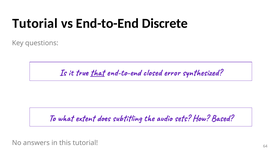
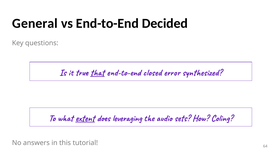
Tutorial: Tutorial -> General (35, 23)
Discrete: Discrete -> Decided (165, 23)
extent underline: none -> present (85, 118)
subtitling: subtitling -> leveraging (127, 118)
Based: Based -> Coling (222, 118)
